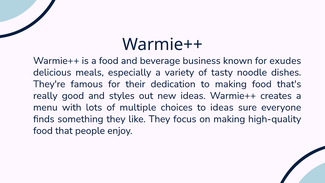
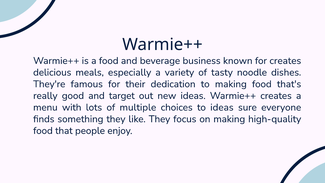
for exudes: exudes -> creates (285, 61)
styles: styles -> target (122, 96)
